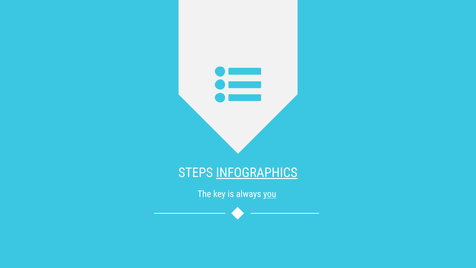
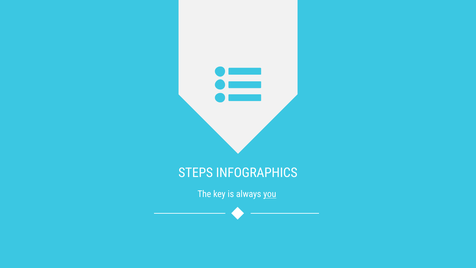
INFOGRAPHICS underline: present -> none (257, 173)
